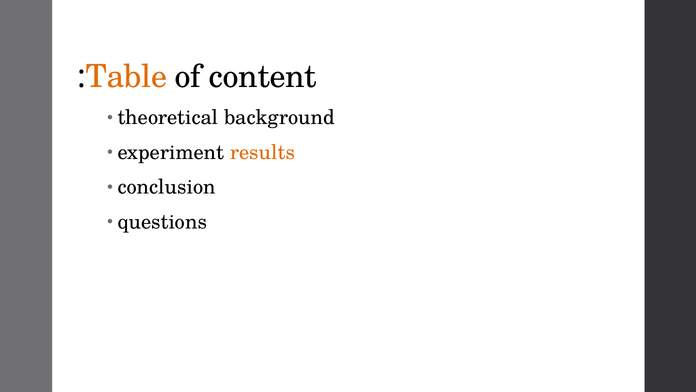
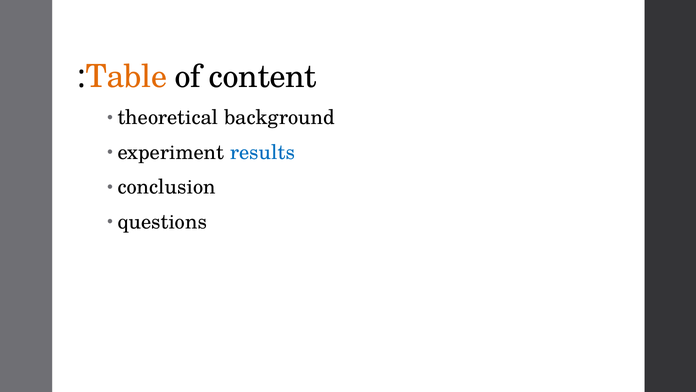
results colour: orange -> blue (263, 152)
